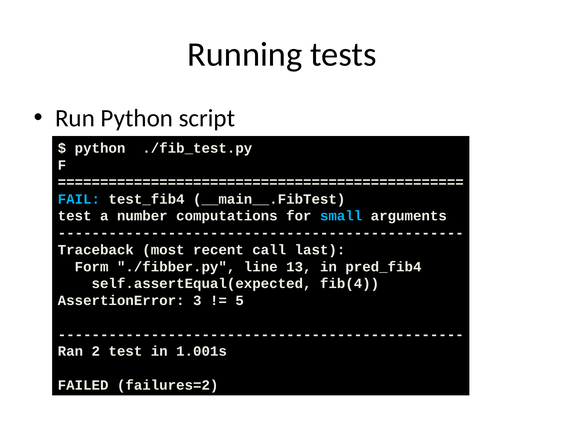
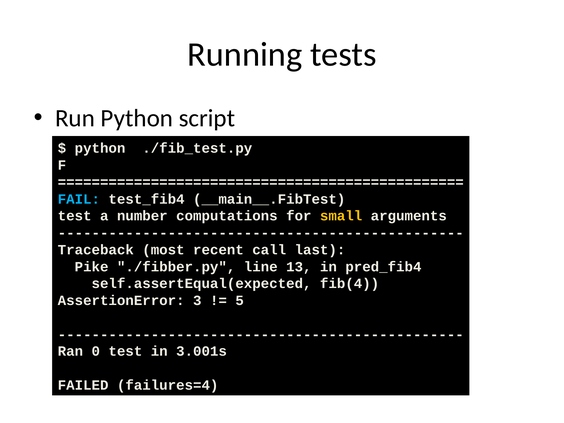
small colour: light blue -> yellow (341, 216)
Form: Form -> Pike (92, 267)
2: 2 -> 0 (96, 351)
1.001s: 1.001s -> 3.001s (202, 351)
failures=2: failures=2 -> failures=4 (168, 385)
